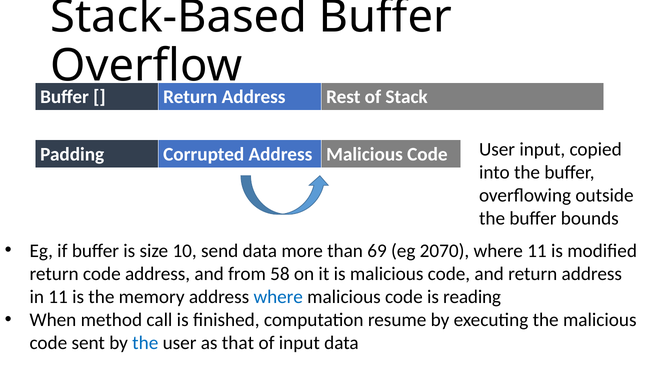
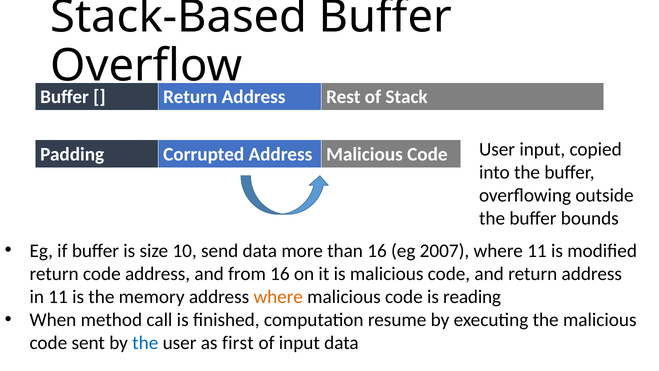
than 69: 69 -> 16 (377, 250)
2070: 2070 -> 2007 (444, 250)
from 58: 58 -> 16 (280, 274)
where colour: blue -> orange (278, 297)
that: that -> first (238, 343)
